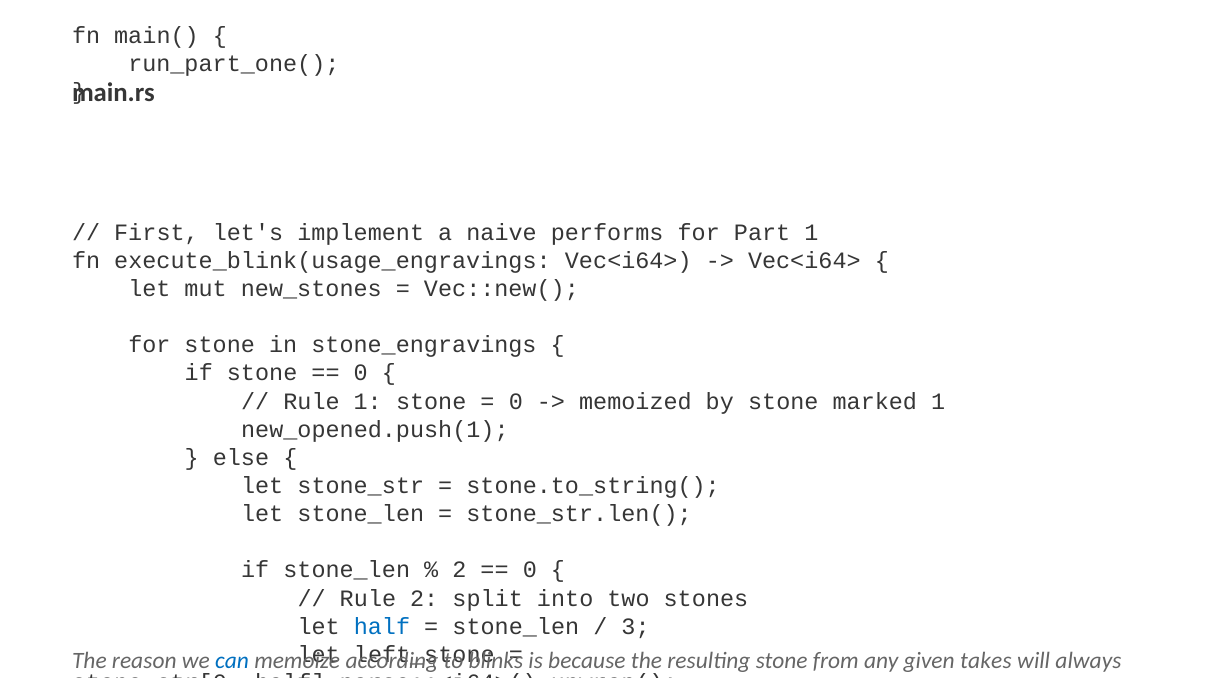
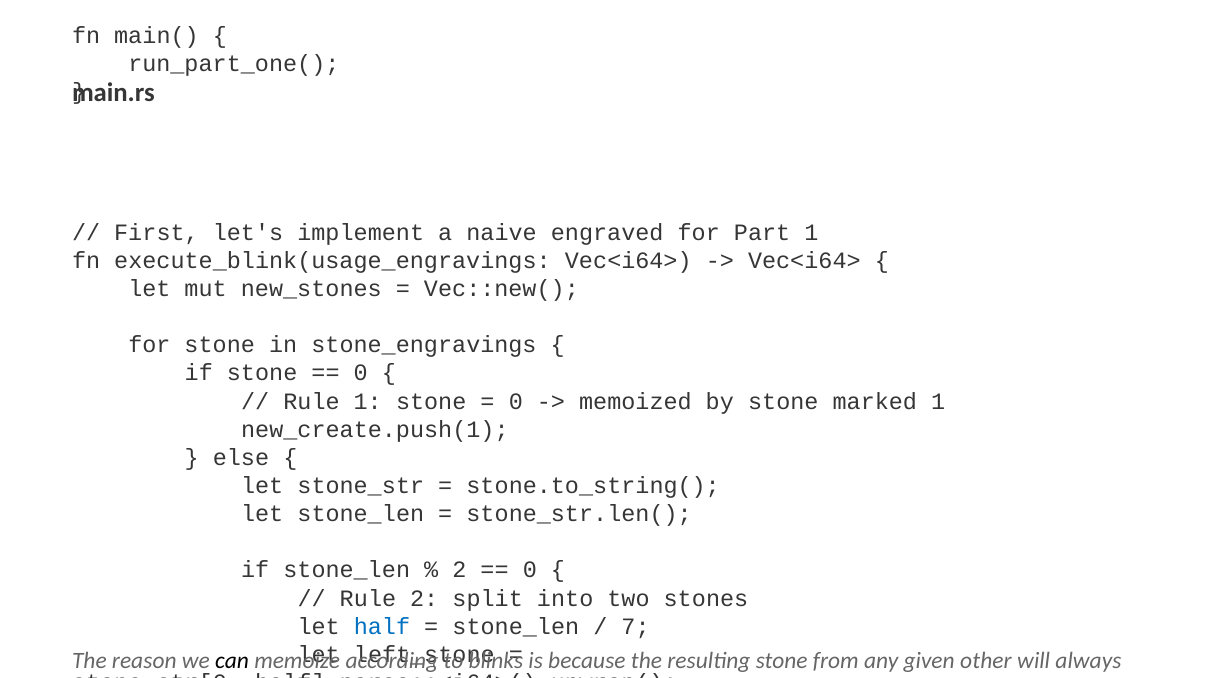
performs: performs -> engraved (607, 232)
new_opened.push(1: new_opened.push(1 -> new_create.push(1 (375, 429)
3: 3 -> 7 (636, 626)
can colour: blue -> black (232, 660)
given takes: takes -> other (986, 660)
